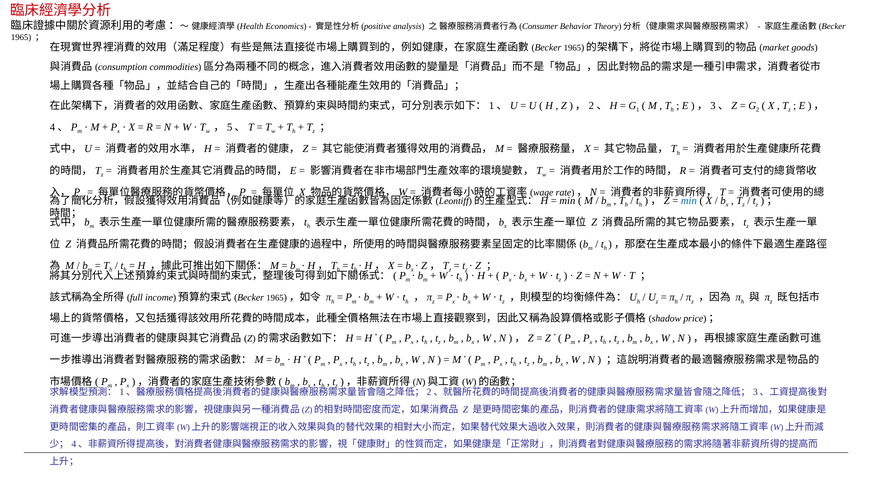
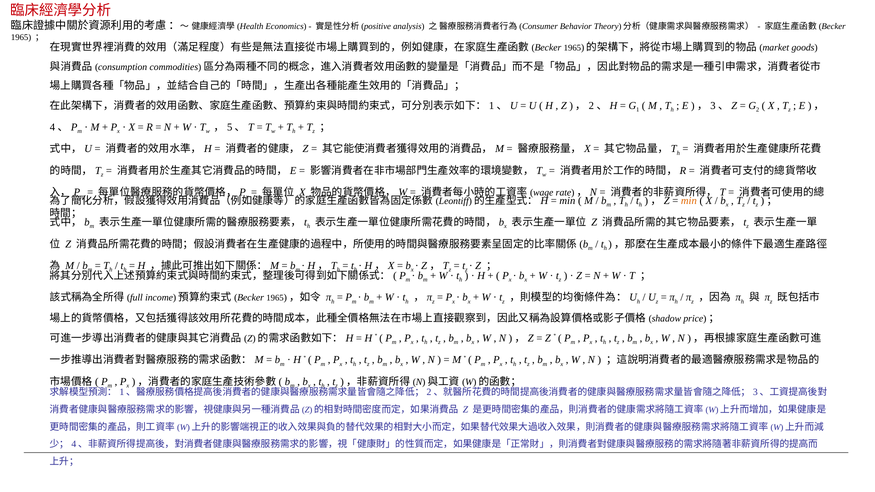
min colour: blue -> orange (689, 201)
